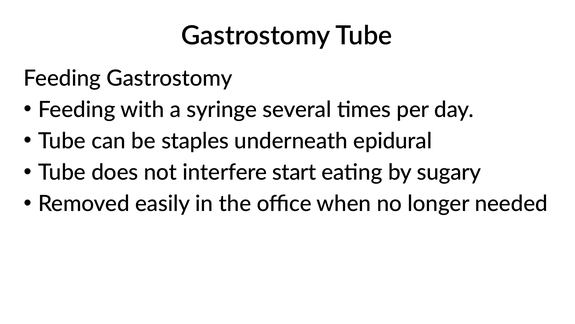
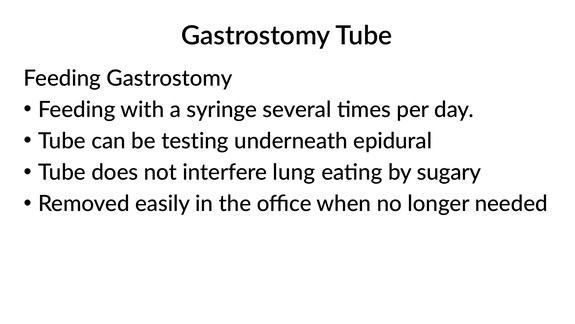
staples: staples -> testing (195, 141)
start: start -> lung (294, 172)
